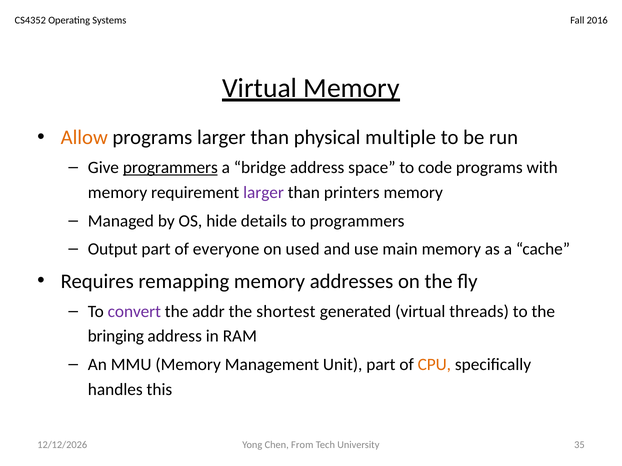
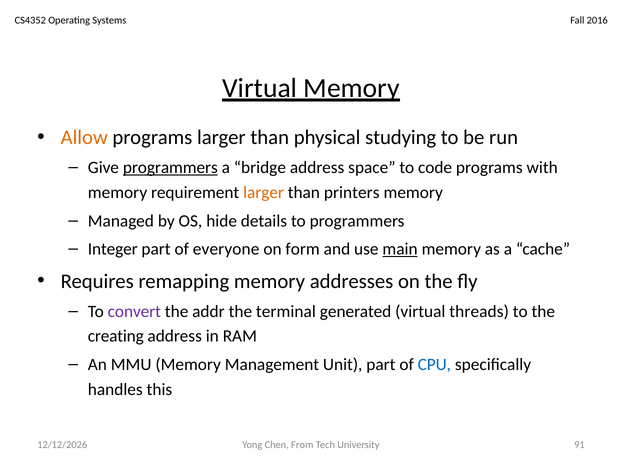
multiple: multiple -> studying (401, 138)
larger colour: purple -> orange (264, 193)
Output: Output -> Integer (113, 249)
used: used -> form (303, 249)
main underline: none -> present (400, 249)
shortest: shortest -> terminal (286, 312)
bringing: bringing -> creating (116, 337)
CPU colour: orange -> blue (434, 365)
35: 35 -> 91 (579, 445)
